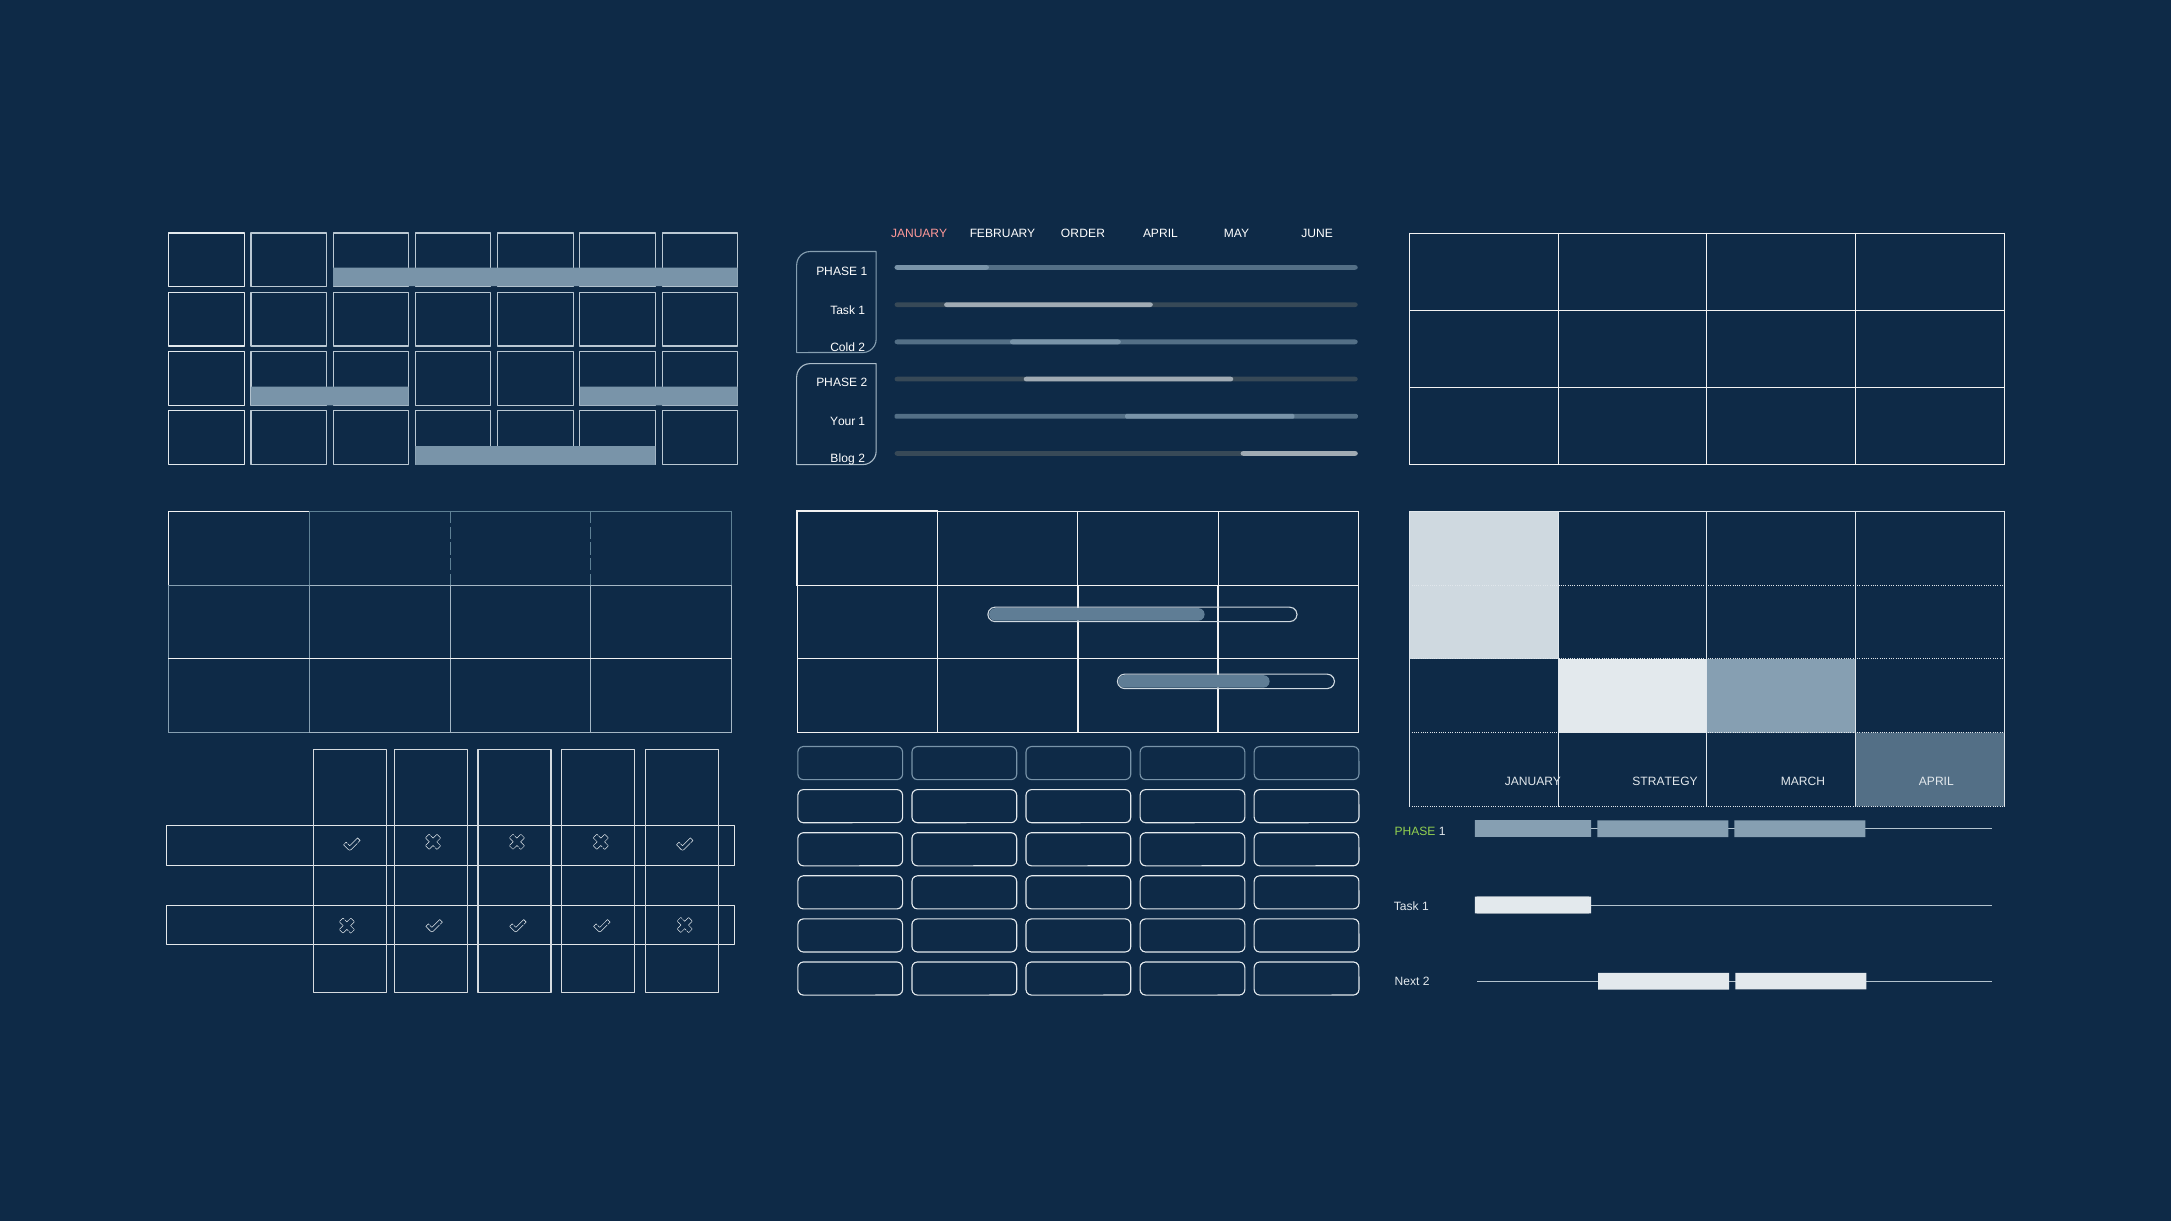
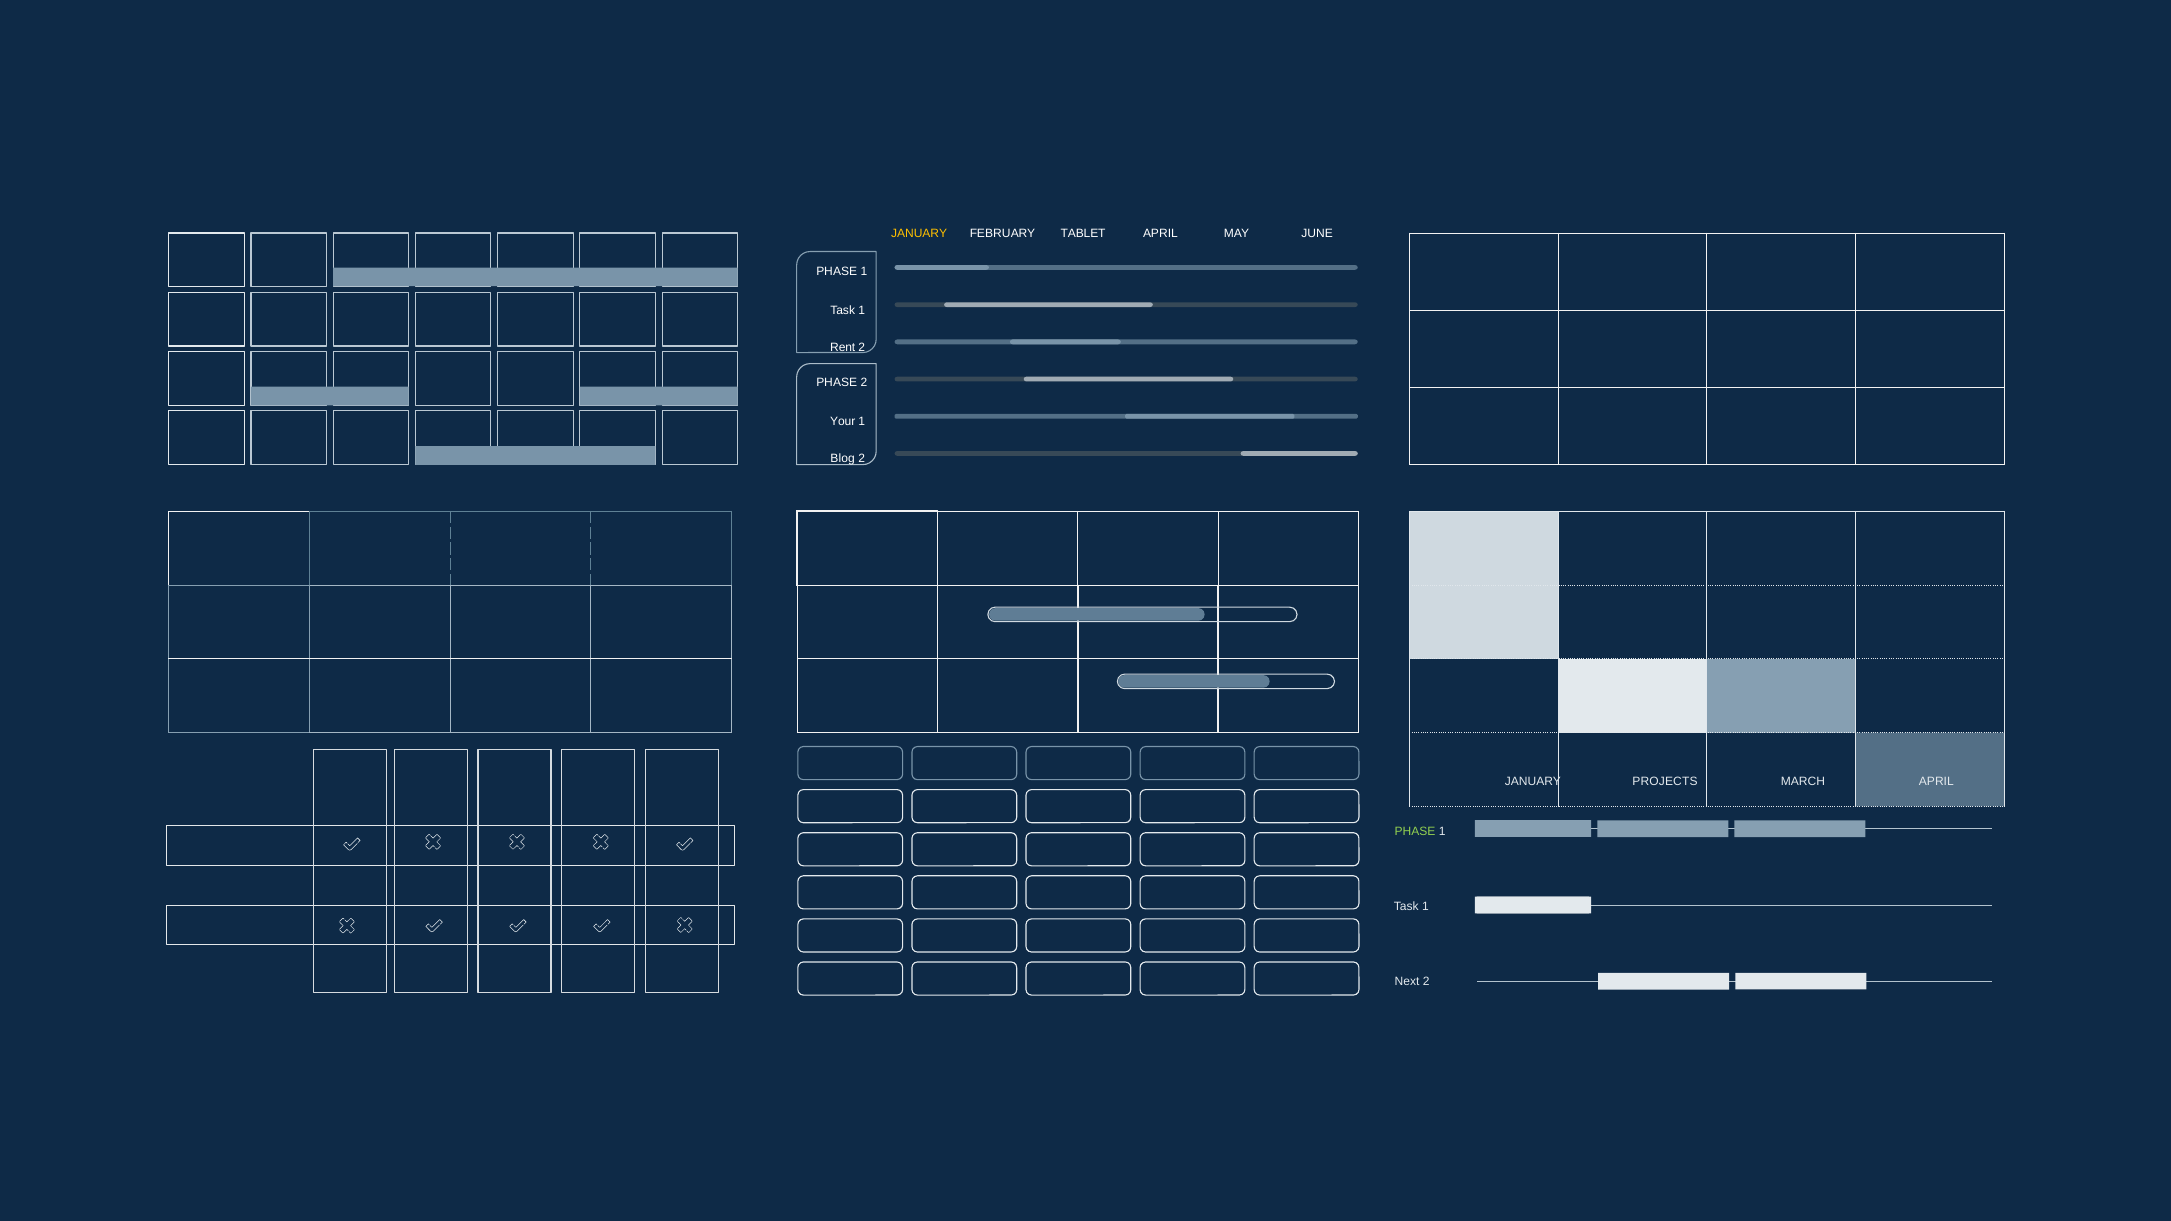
JANUARY colour: pink -> yellow (919, 234)
ORDER: ORDER -> TABLET (1083, 234)
Cold: Cold -> Rent (843, 347)
STRATEGY: STRATEGY -> PROJECTS (1665, 781)
